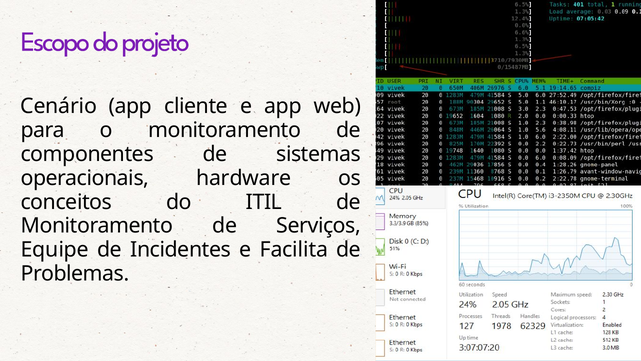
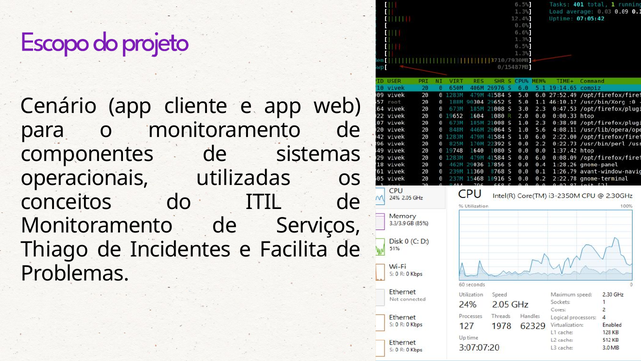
hardware: hardware -> utilizadas (244, 178)
Equipe: Equipe -> Thiago (55, 249)
